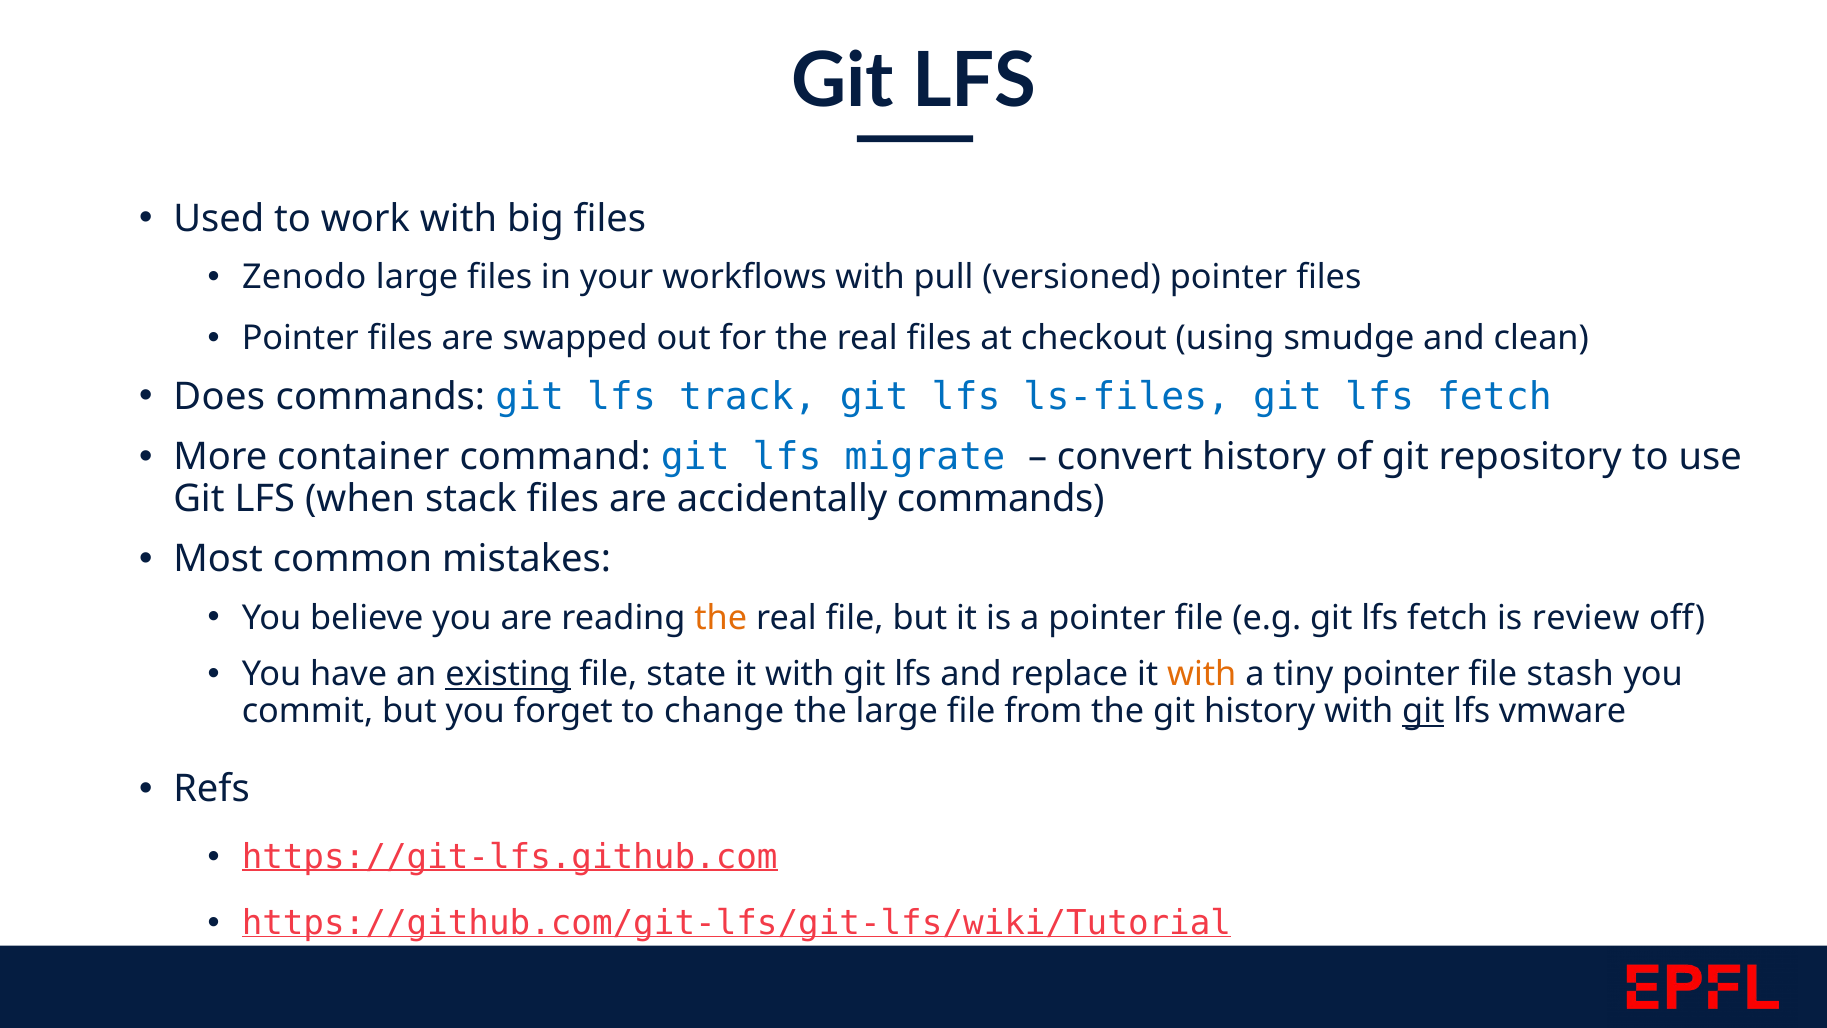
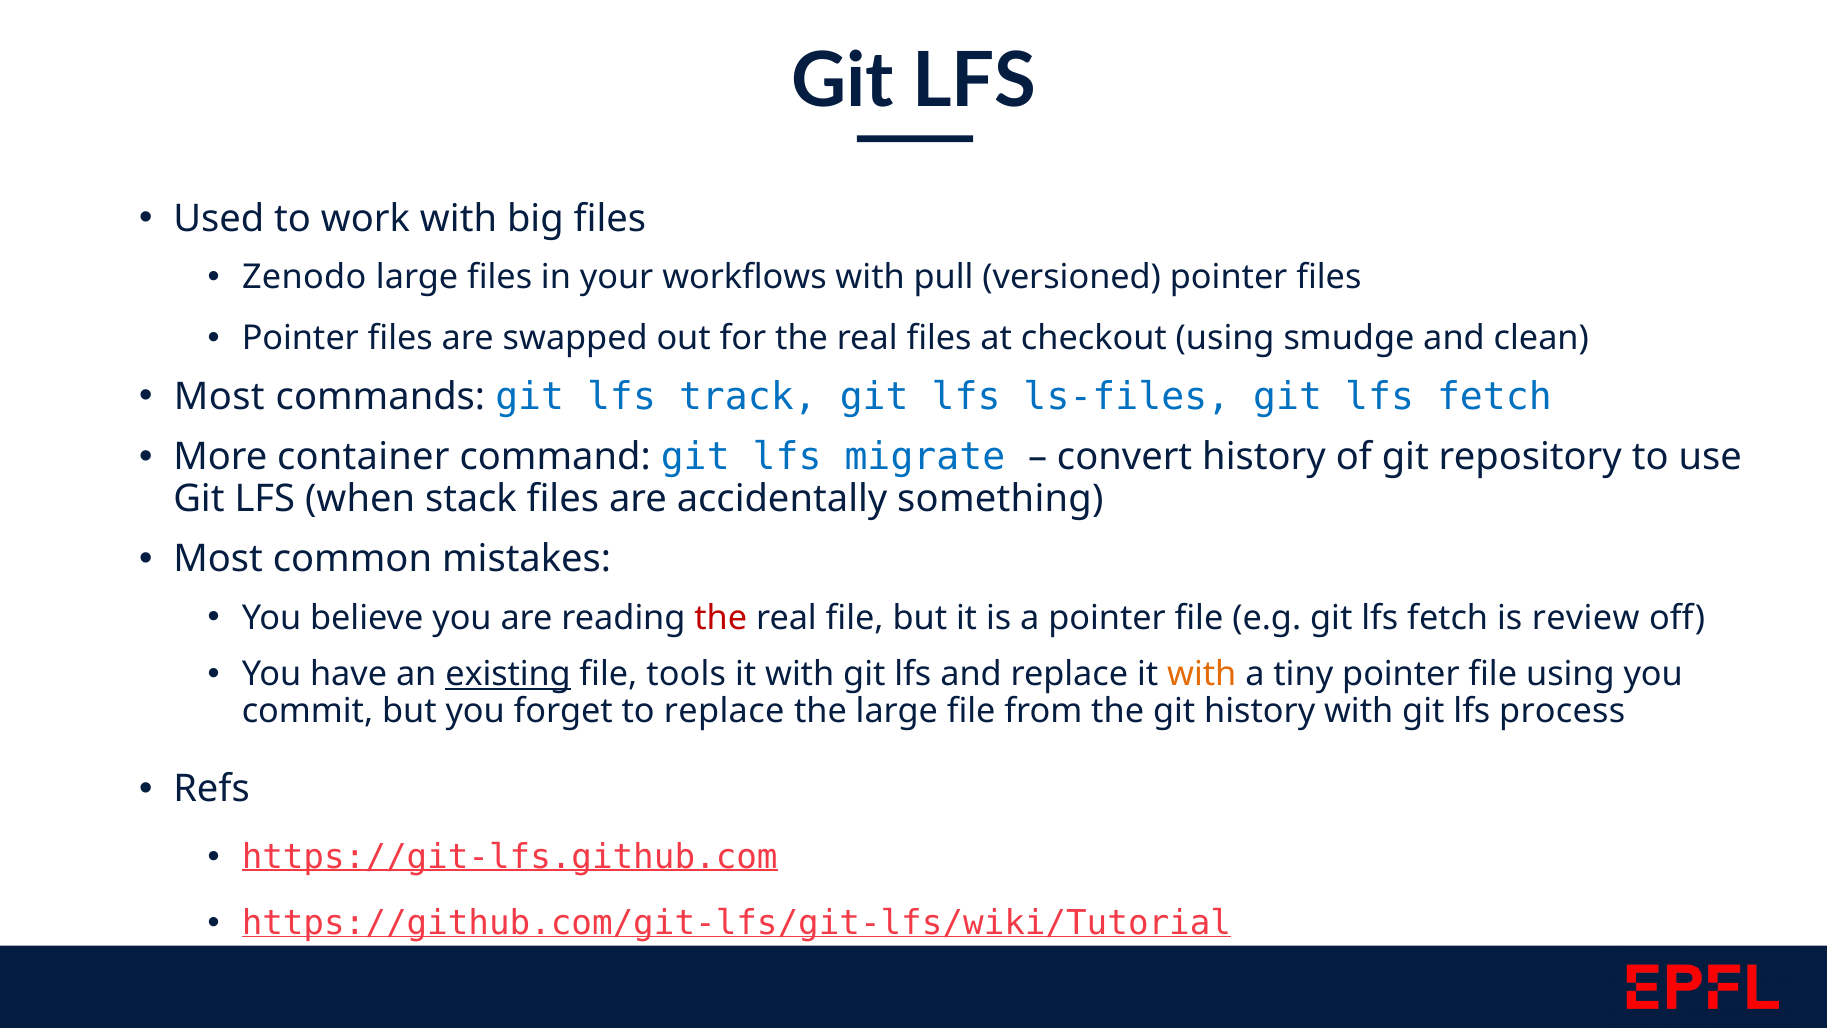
Does: Does -> Most (219, 397)
accidentally commands: commands -> something (1000, 498)
the colour: orange -> red (721, 618)
state: state -> tools (686, 674)
file stash: stash -> using (1570, 674)
to change: change -> replace (724, 711)
git underline: present -> none (1423, 711)
vmware: vmware -> process (1562, 711)
